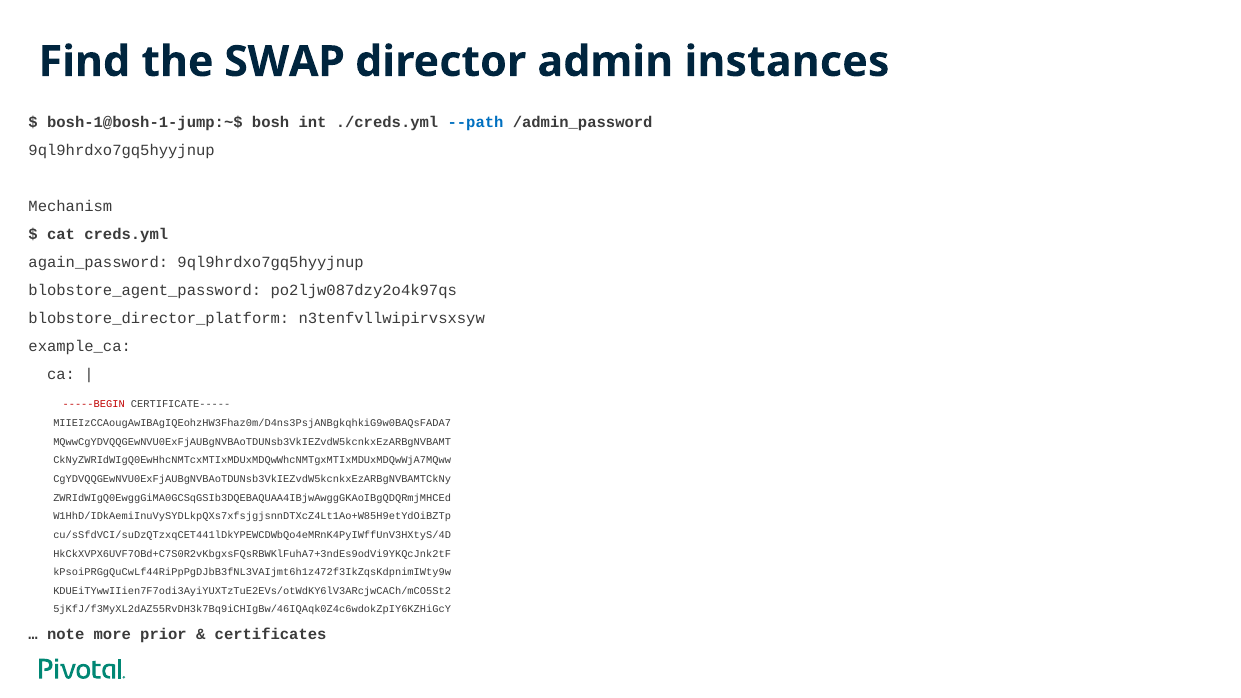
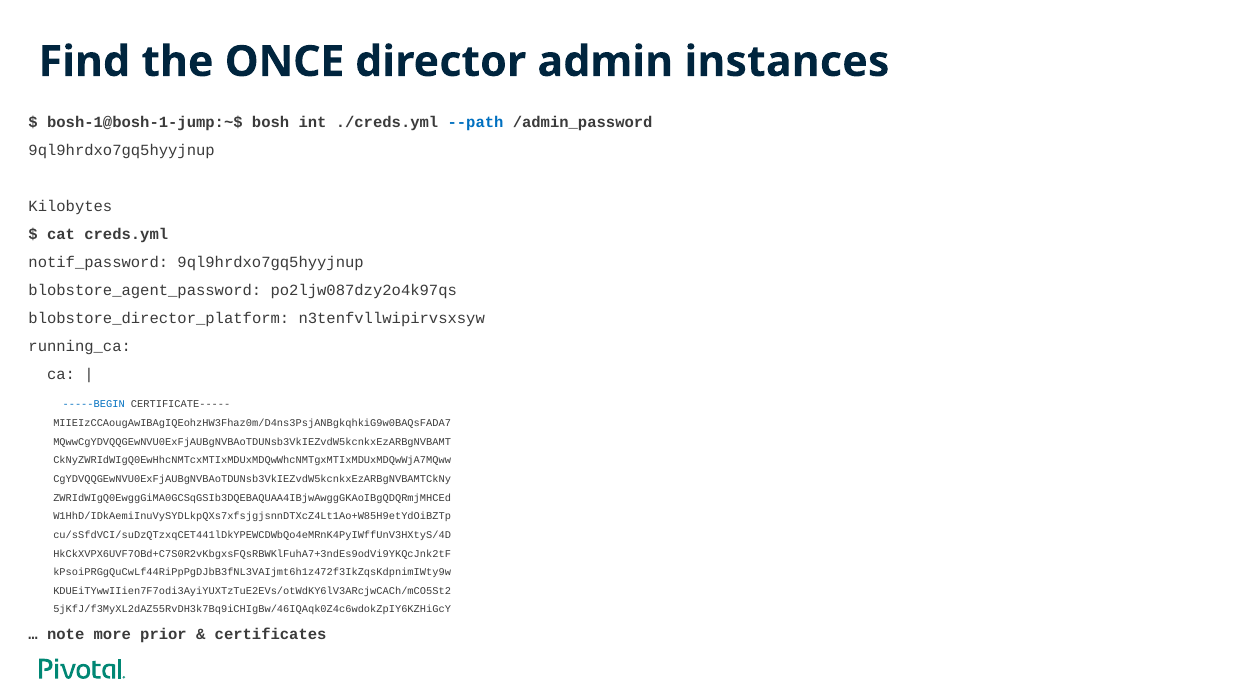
SWAP: SWAP -> ONCE (285, 62)
Mechanism: Mechanism -> Kilobytes (70, 206)
again_password: again_password -> notif_password (98, 262)
example_ca: example_ca -> running_ca (80, 346)
-----BEGIN colour: red -> blue (94, 404)
